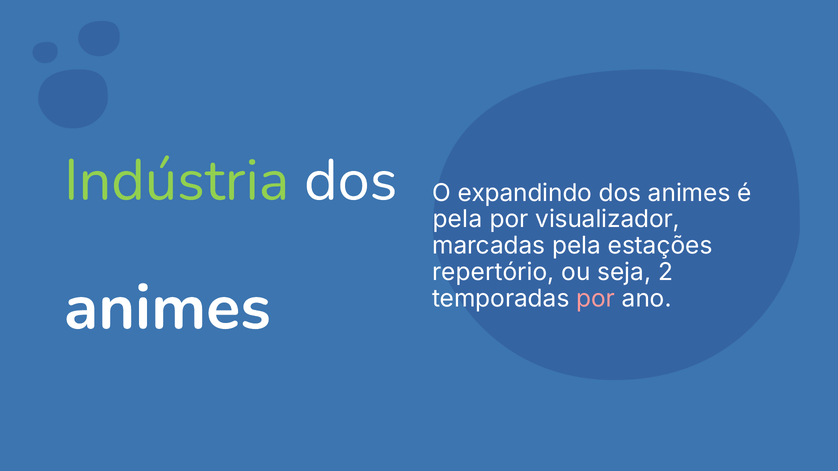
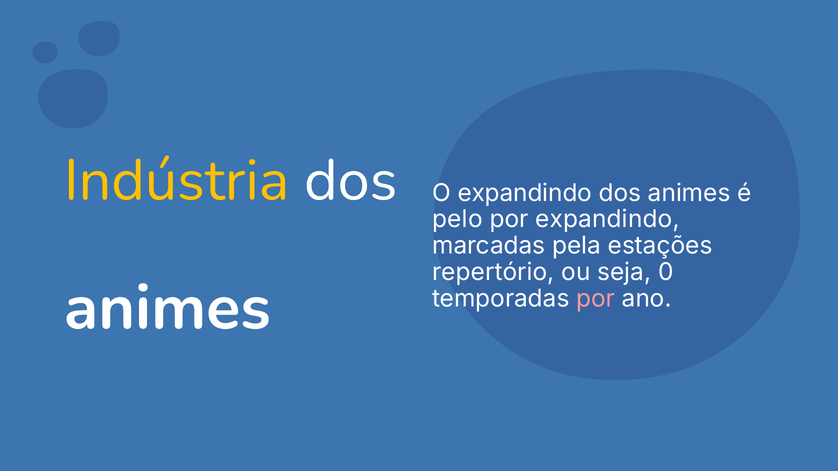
Indústria colour: light green -> yellow (177, 181)
pela: pela -> pelo (457, 220)
por visualizador: visualizador -> expandindo (607, 220)
2: 2 -> 0 (666, 272)
